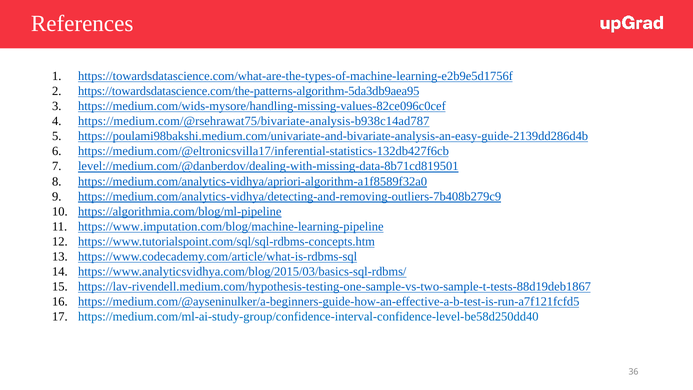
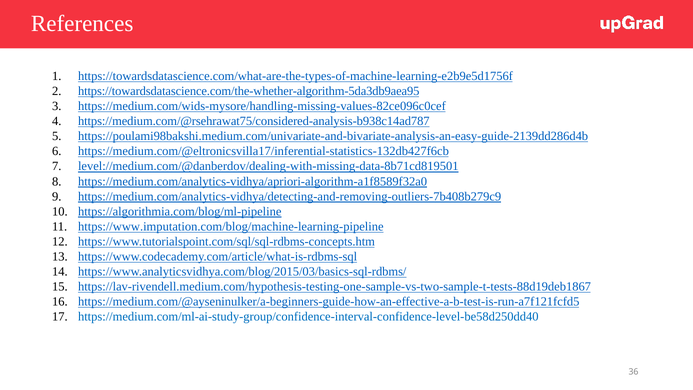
https://towardsdatascience.com/the-patterns-algorithm-5da3db9aea95: https://towardsdatascience.com/the-patterns-algorithm-5da3db9aea95 -> https://towardsdatascience.com/the-whether-algorithm-5da3db9aea95 (249, 91)
https://medium.com/@rsehrawat75/bivariate-analysis-b938c14ad787: https://medium.com/@rsehrawat75/bivariate-analysis-b938c14ad787 -> https://medium.com/@rsehrawat75/considered-analysis-b938c14ad787 (254, 121)
